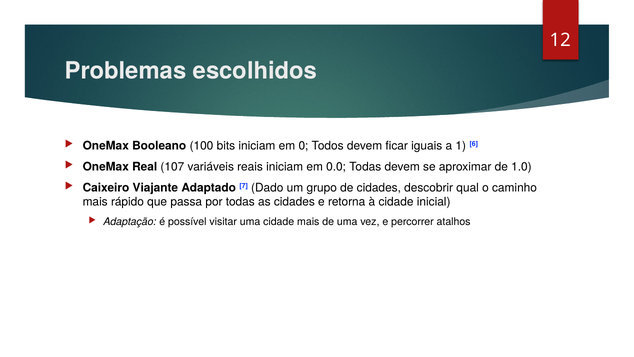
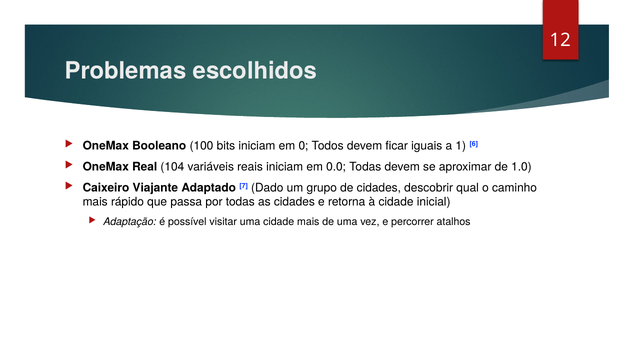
107: 107 -> 104 (172, 167)
